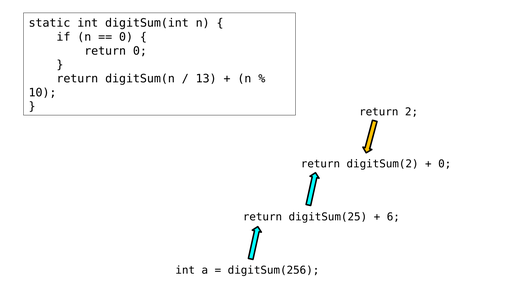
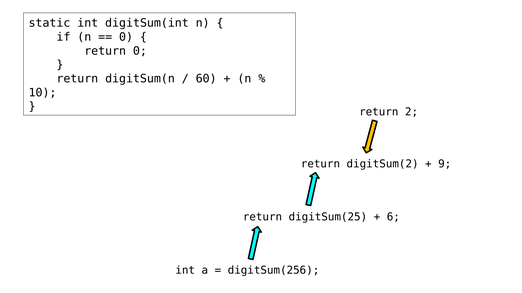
13: 13 -> 60 (206, 79)
0: 0 -> 9 (445, 164)
